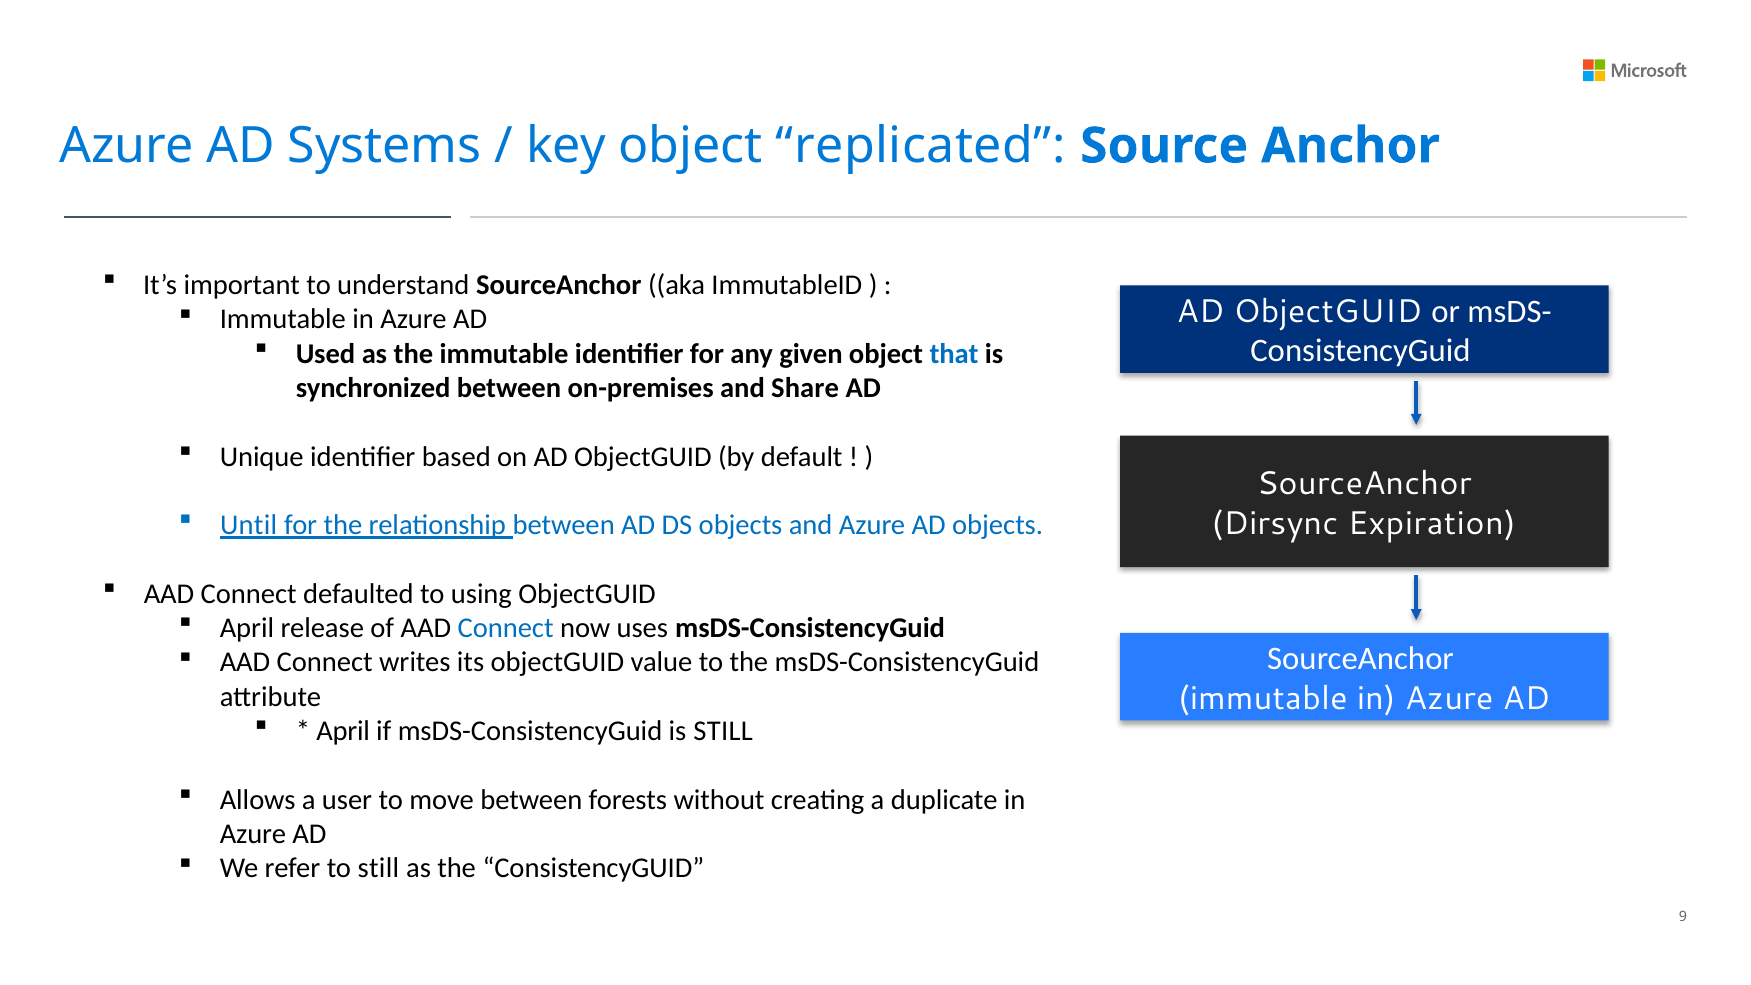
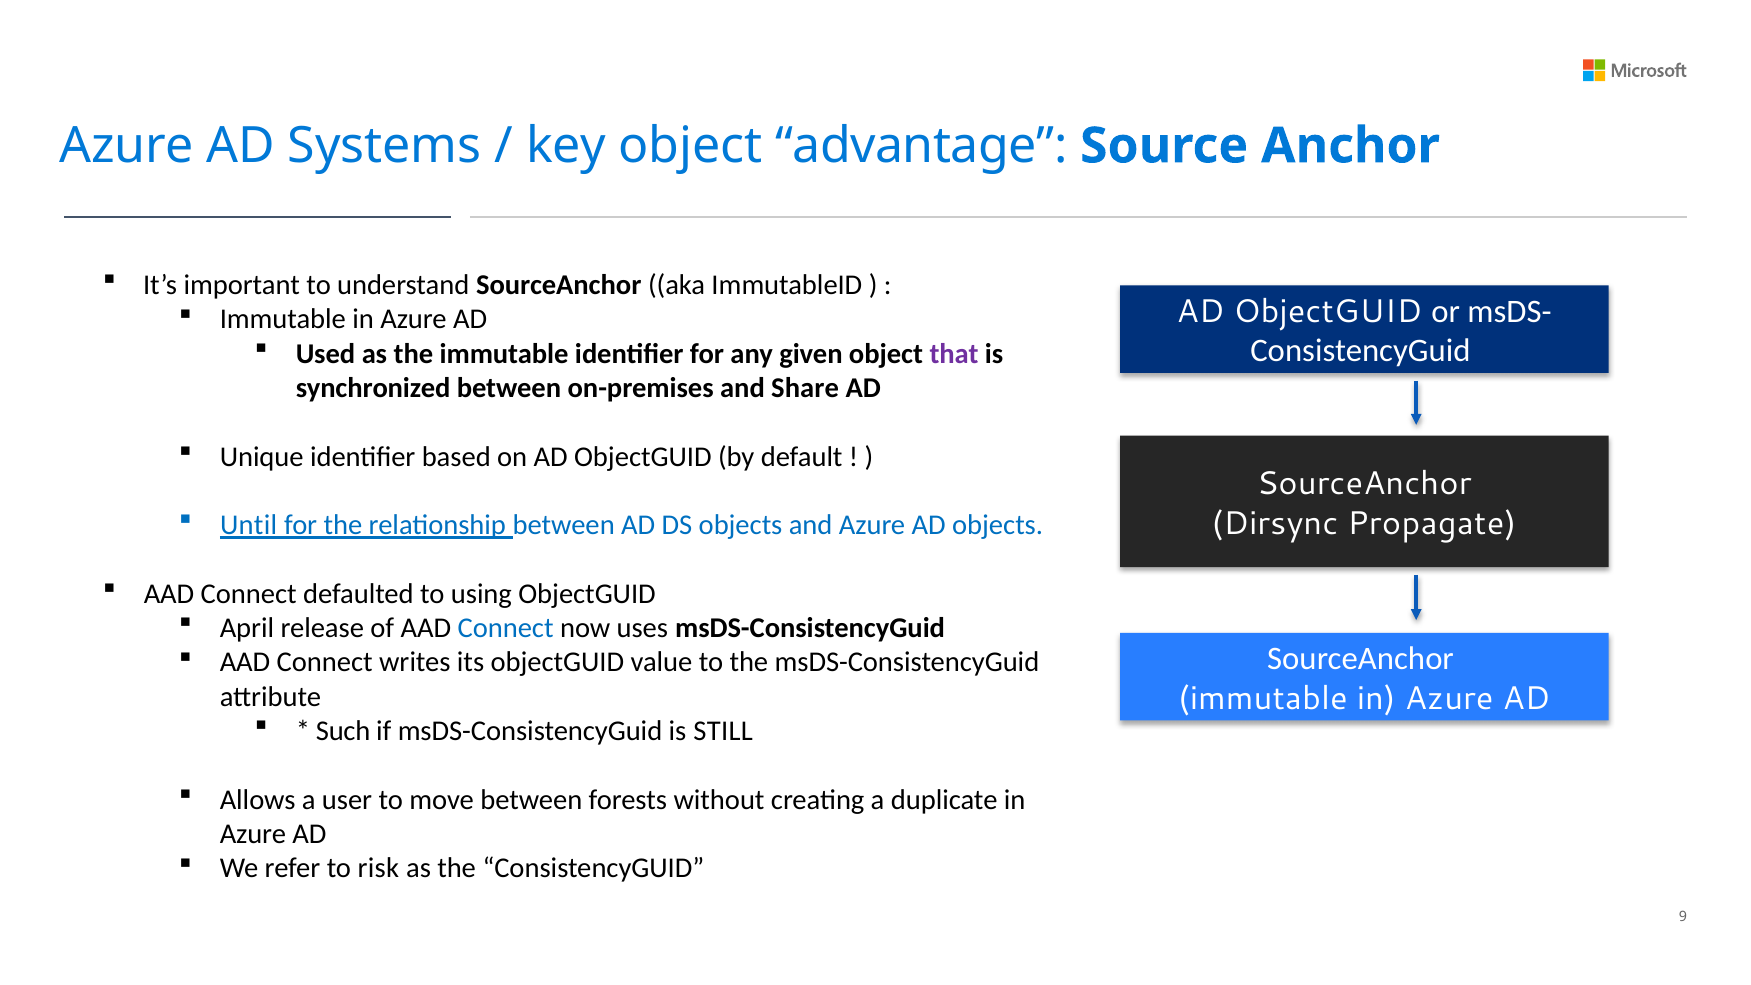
replicated: replicated -> advantage (921, 146)
that colour: blue -> purple (954, 354)
Expiration: Expiration -> Propagate (1432, 523)
April: April -> Such (343, 731)
to still: still -> risk (378, 868)
